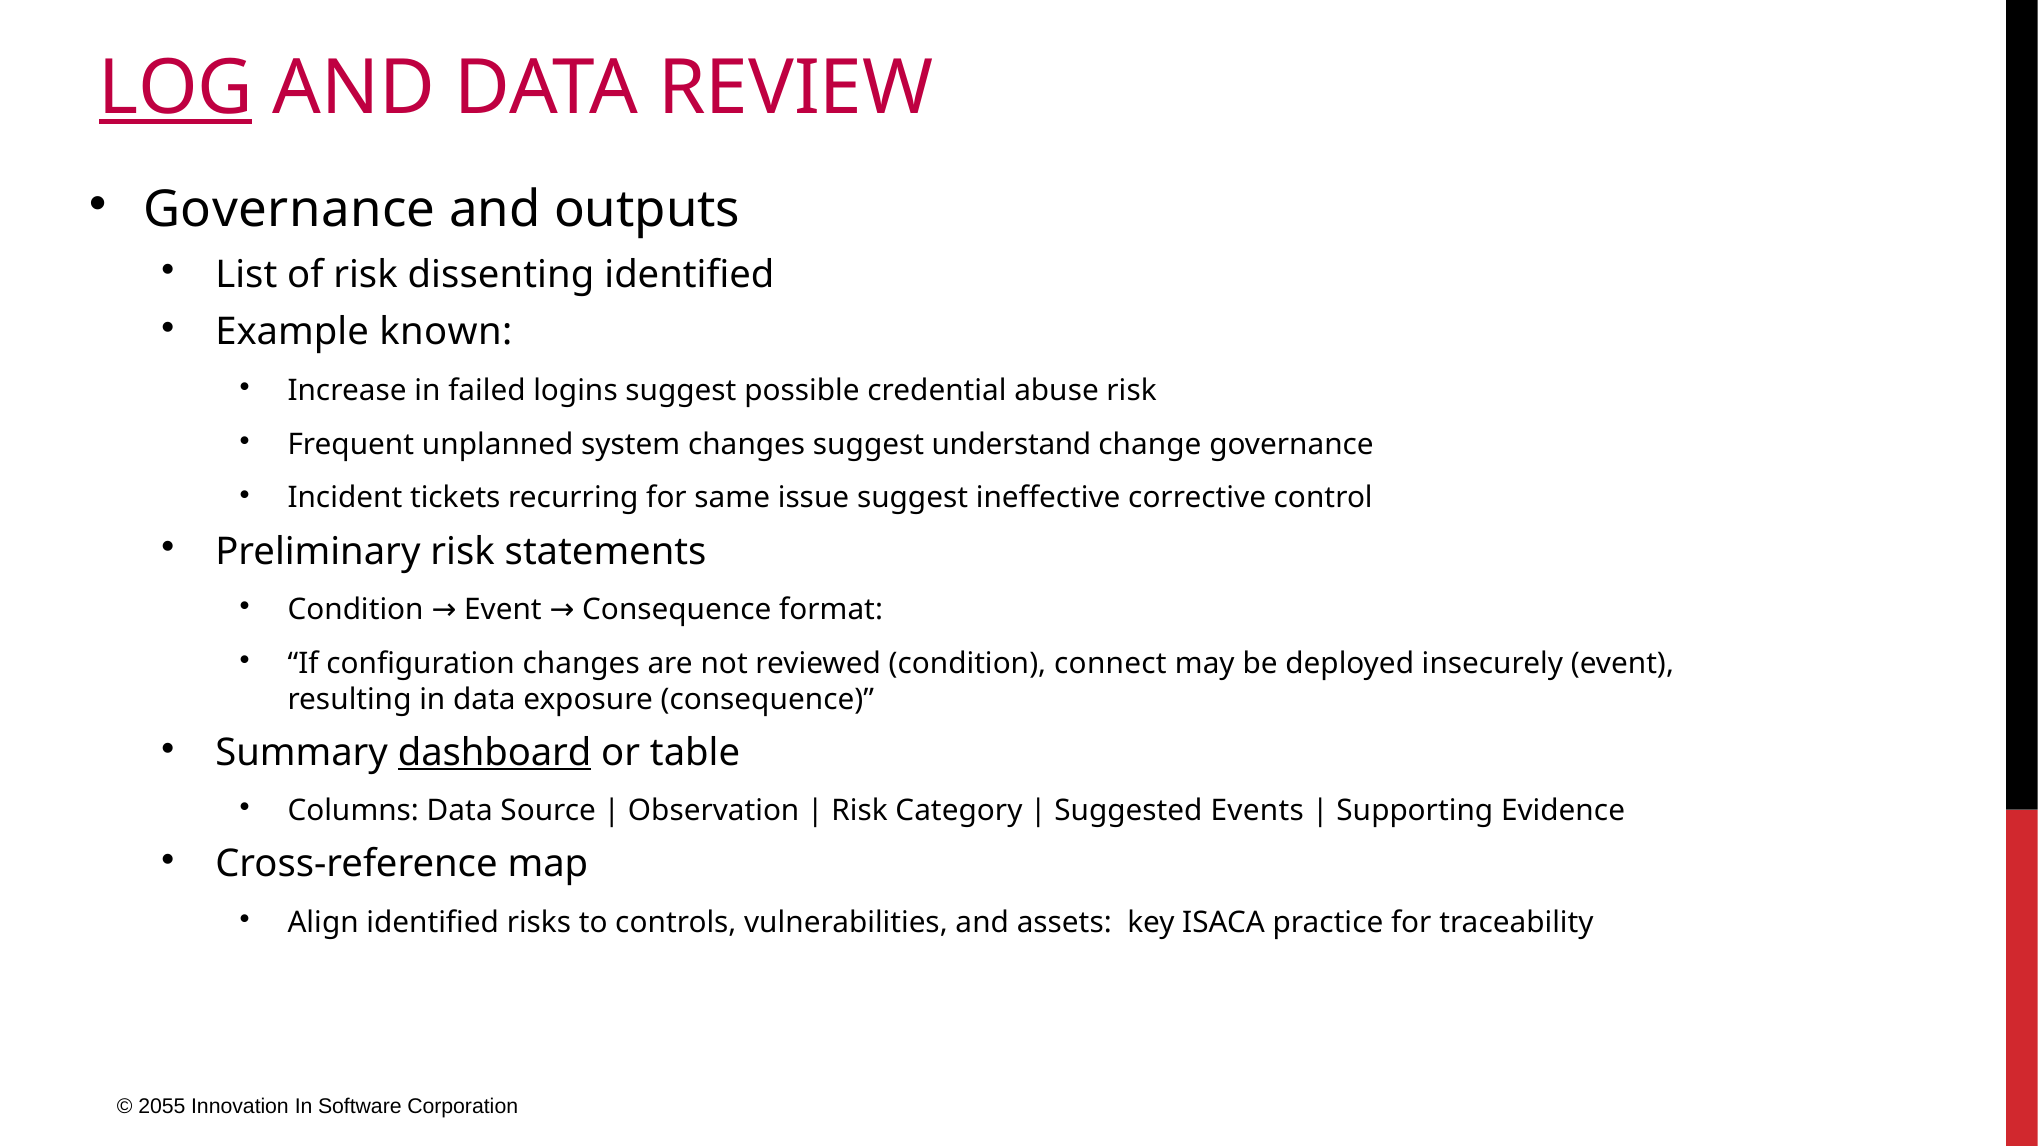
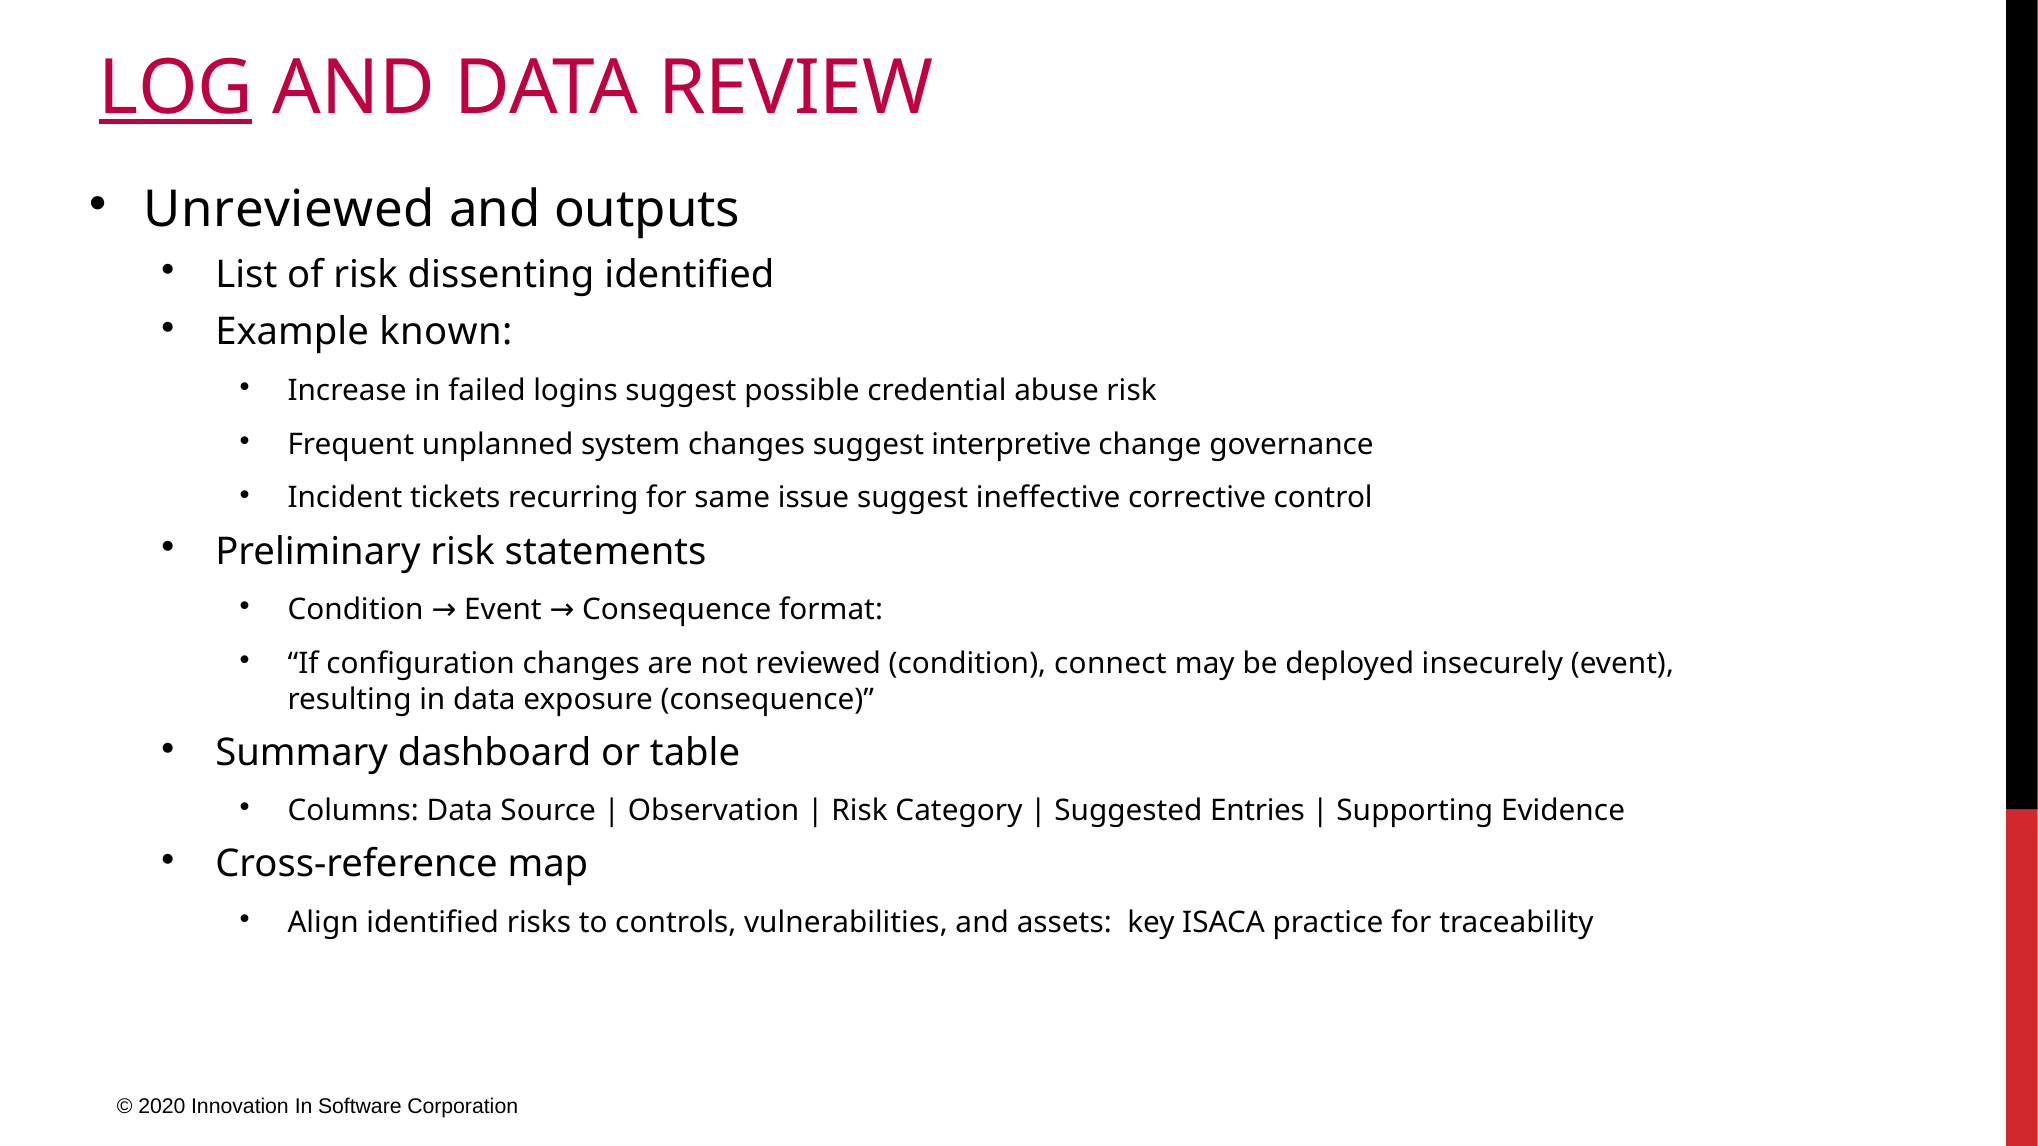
Governance: Governance -> Unreviewed (289, 210)
understand: understand -> interpretive (1011, 444)
dashboard underline: present -> none (495, 753)
Events: Events -> Entries (1258, 811)
2055: 2055 -> 2020 (162, 1107)
